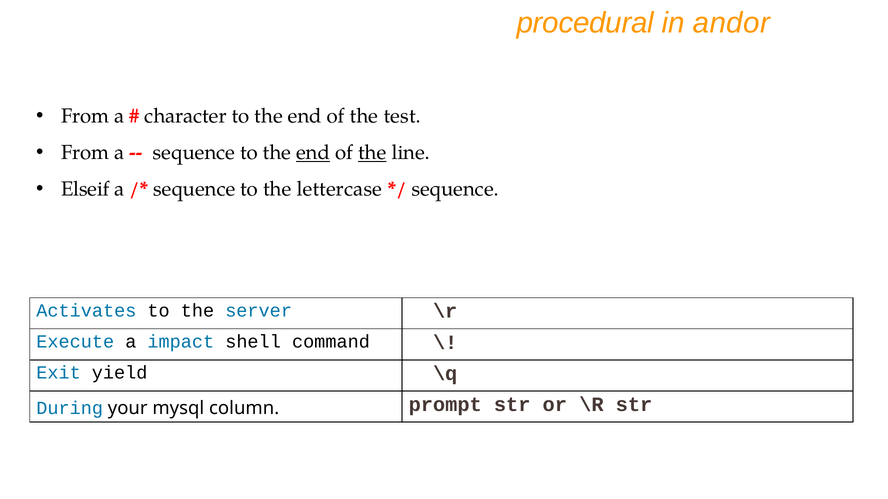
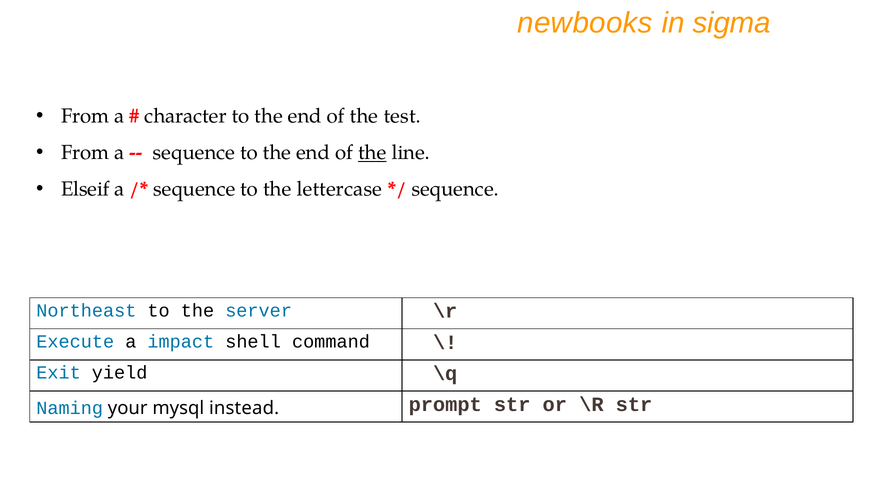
procedural: procedural -> newbooks (585, 23)
andor: andor -> sigma (732, 23)
end underline: present -> none (313, 153)
Activates: Activates -> Northeast (86, 311)
During: During -> Naming (70, 408)
column: column -> instead (244, 408)
